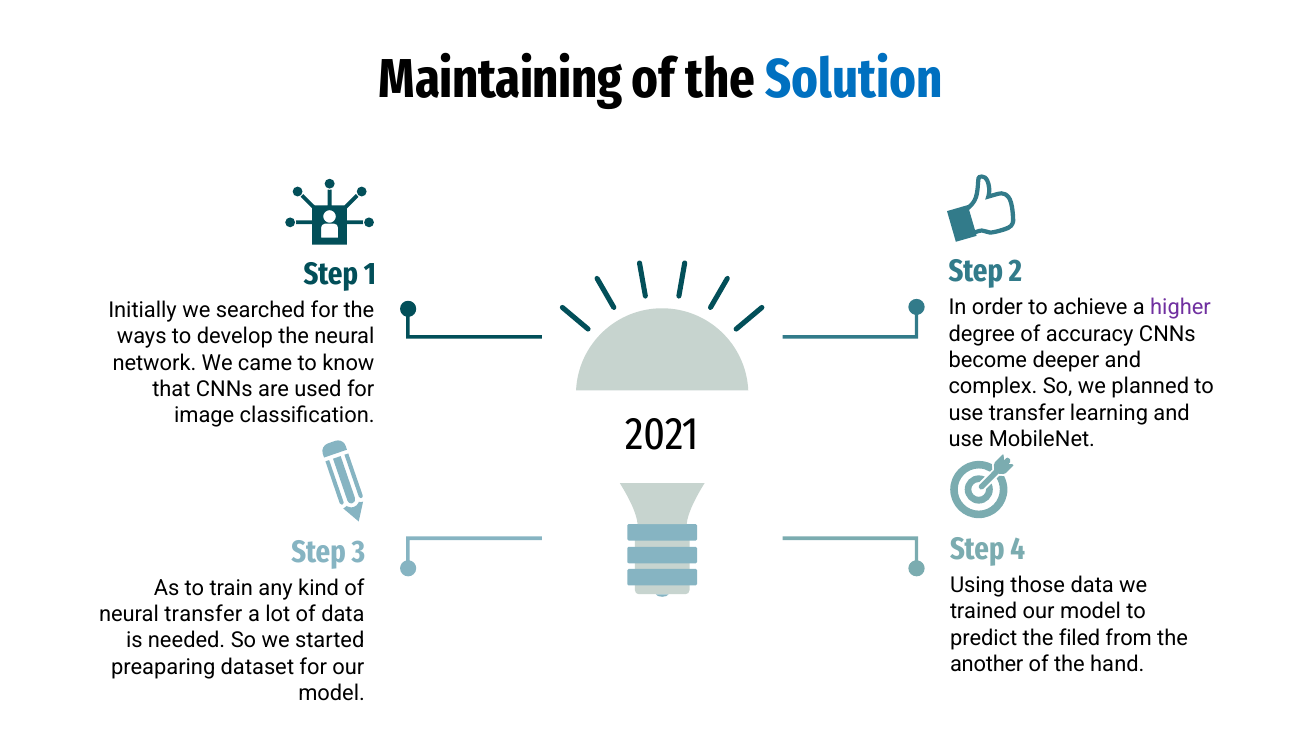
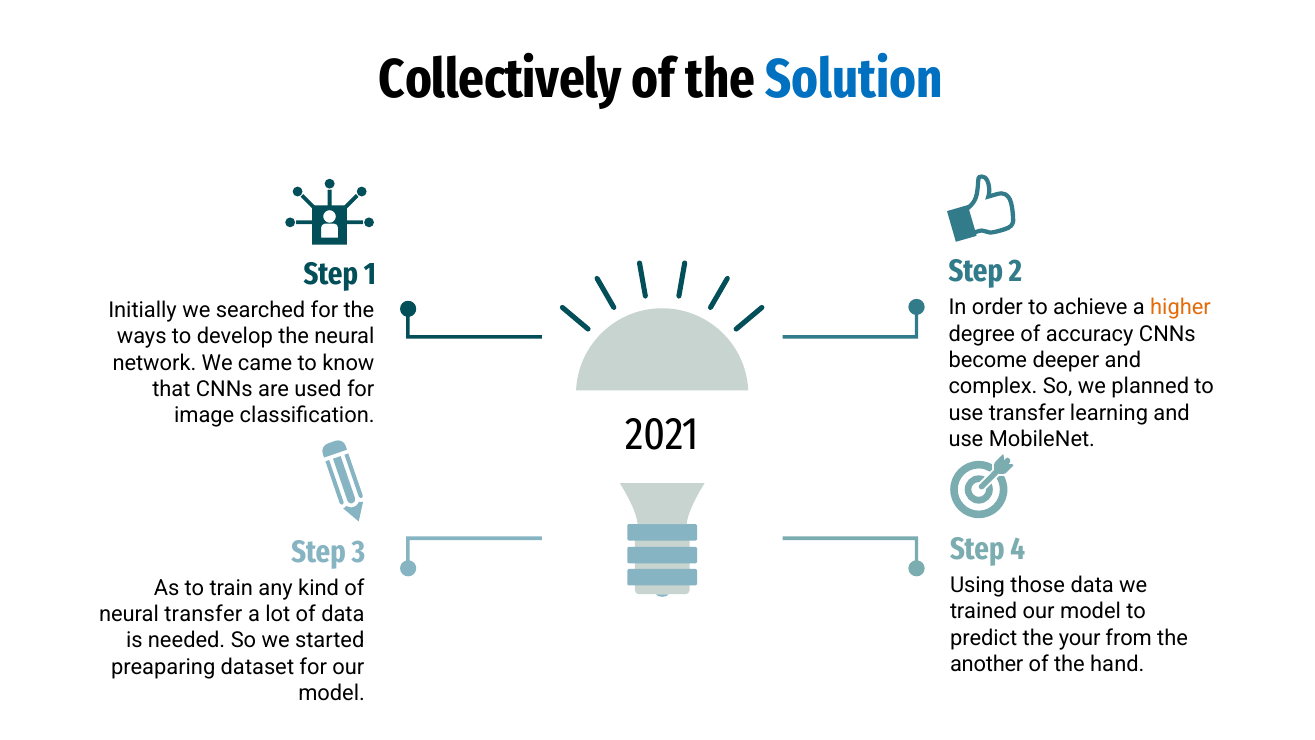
Maintaining: Maintaining -> Collectively (501, 79)
higher colour: purple -> orange (1181, 307)
filed: filed -> your (1080, 638)
